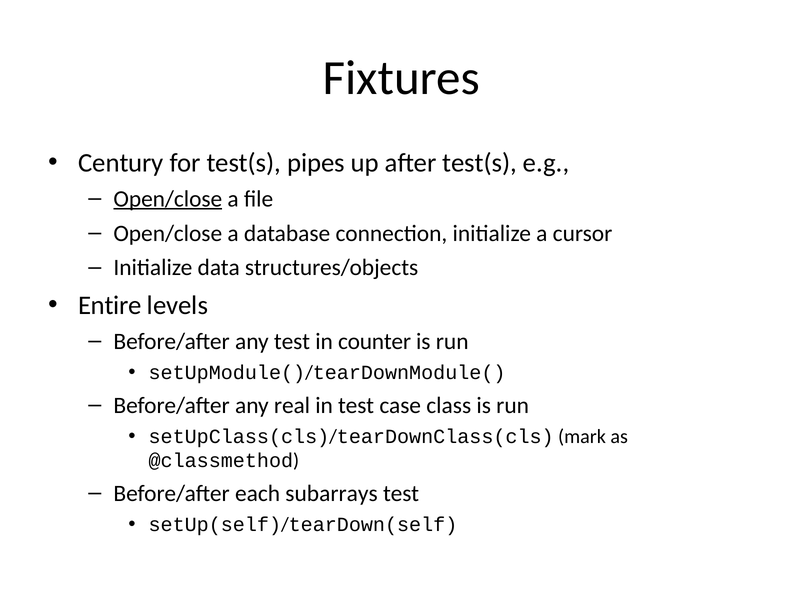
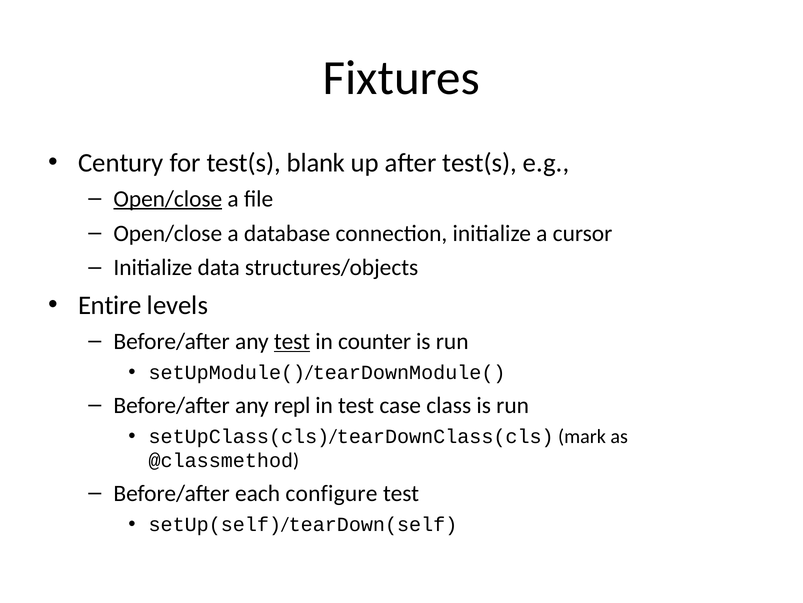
pipes: pipes -> blank (316, 162)
test underline: none -> present (292, 341)
real: real -> repl (292, 405)
subarrays: subarrays -> configure (331, 493)
